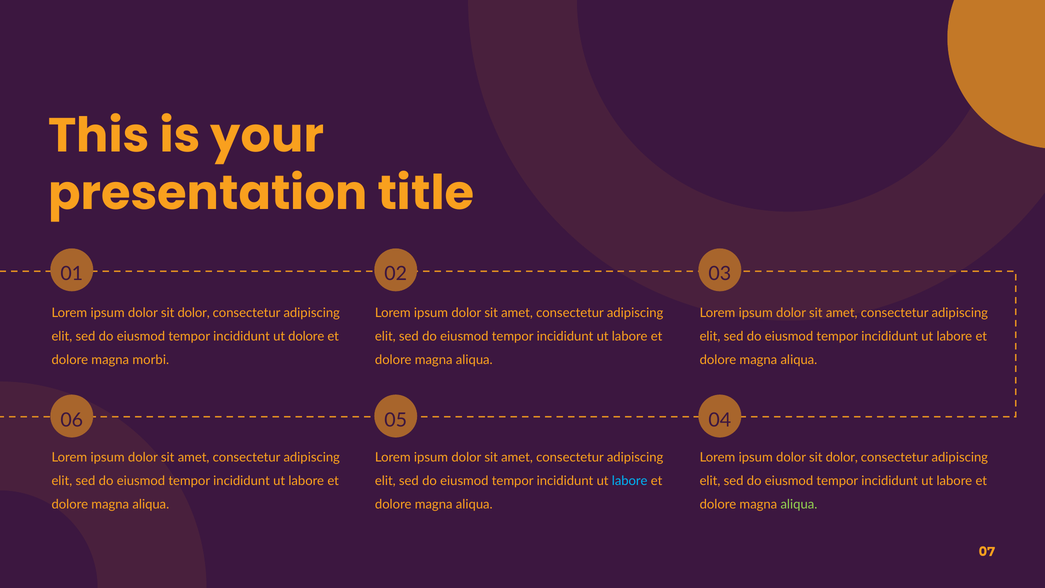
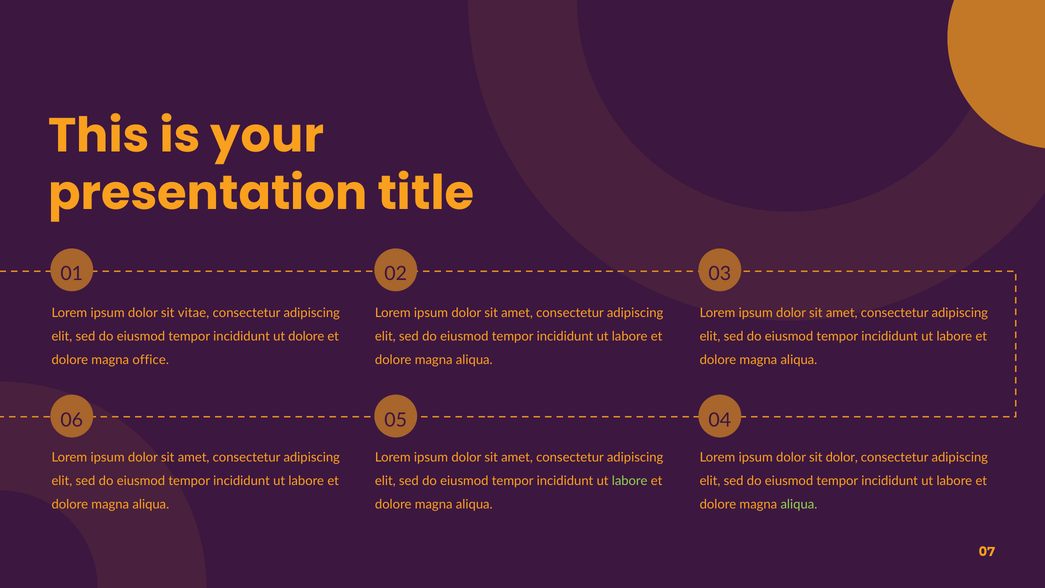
dolor: dolor -> vitae (194, 313)
morbi: morbi -> office (151, 360)
labore colour: light blue -> light green (630, 481)
